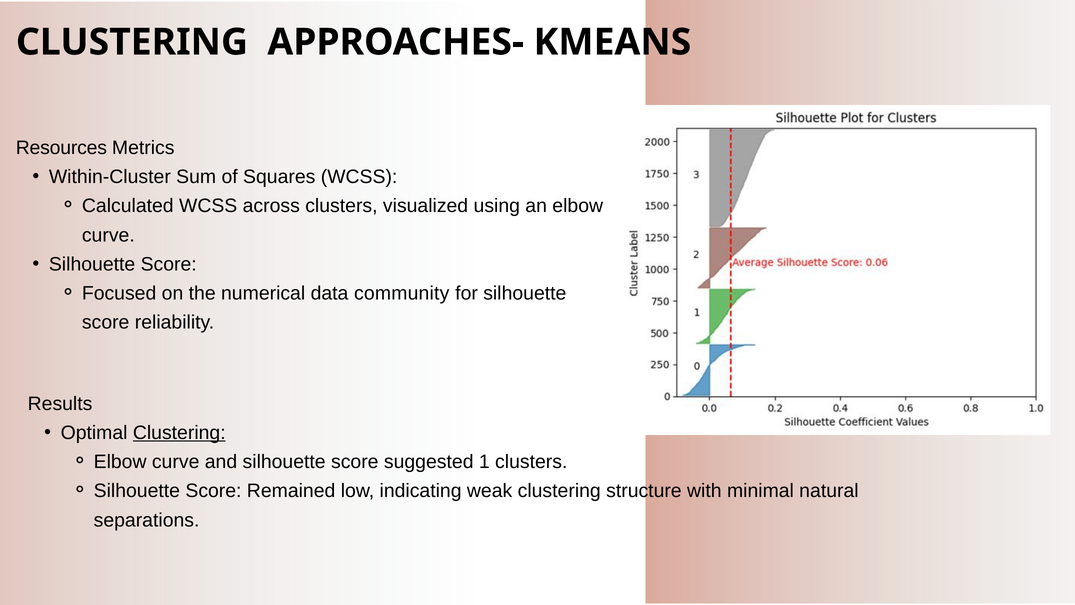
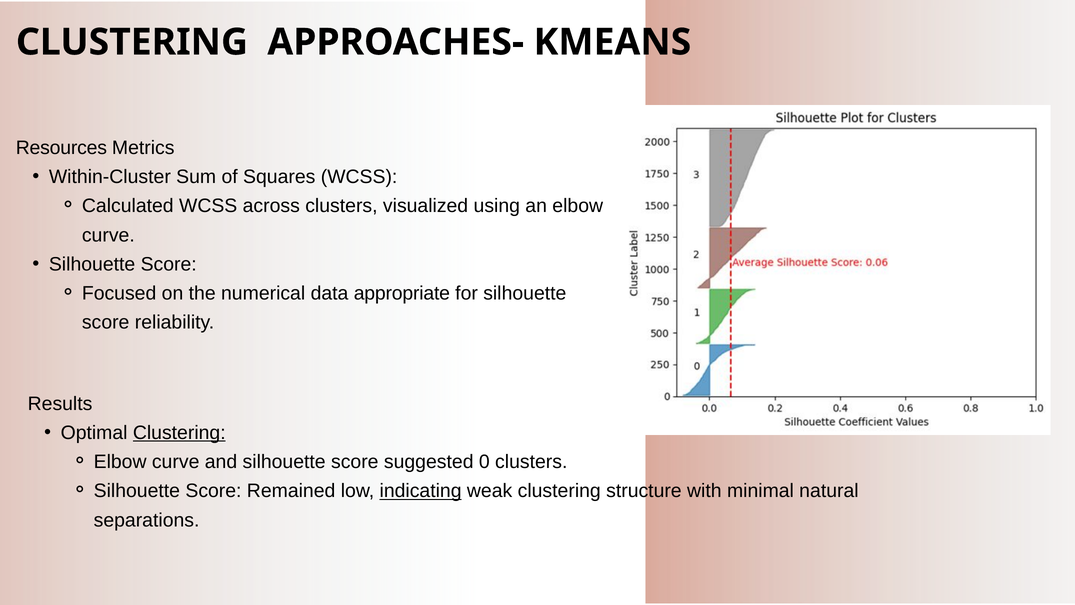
community: community -> appropriate (402, 293)
1: 1 -> 0 (484, 462)
indicating underline: none -> present (421, 491)
